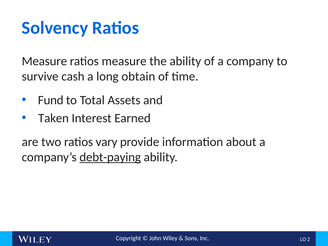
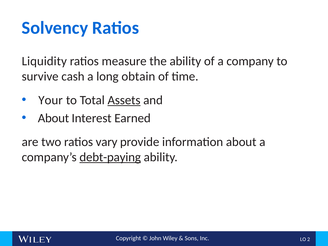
Measure: Measure -> Liquidity (44, 61)
Fund: Fund -> Your (51, 100)
Assets underline: none -> present (124, 100)
Taken: Taken -> About (53, 118)
